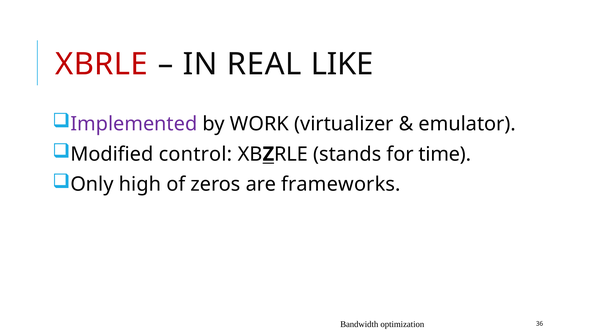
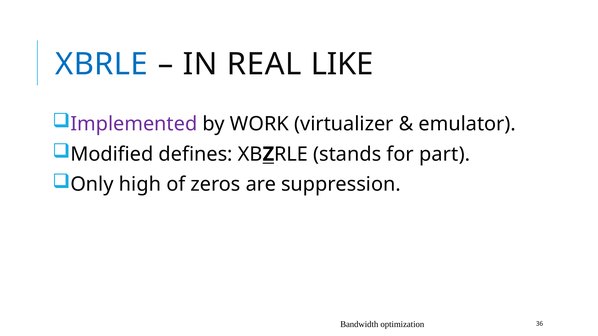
XBRLE colour: red -> blue (102, 64)
control: control -> defines (196, 154)
time: time -> part (445, 154)
frameworks: frameworks -> suppression (341, 185)
